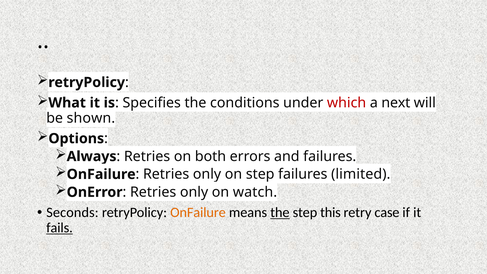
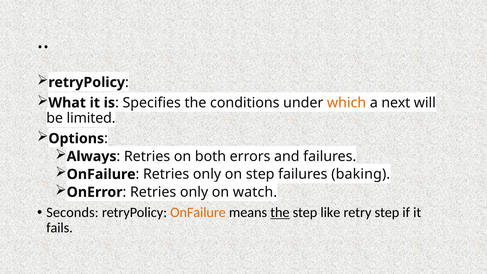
which colour: red -> orange (347, 103)
shown: shown -> limited (91, 118)
limited: limited -> baking (361, 174)
this: this -> like (330, 213)
retry case: case -> step (387, 213)
fails underline: present -> none (60, 228)
